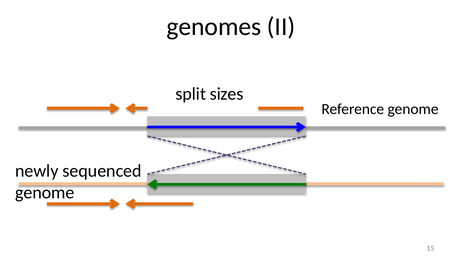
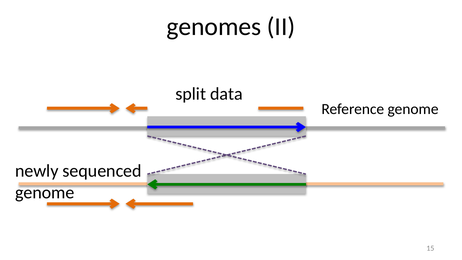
sizes: sizes -> data (227, 94)
